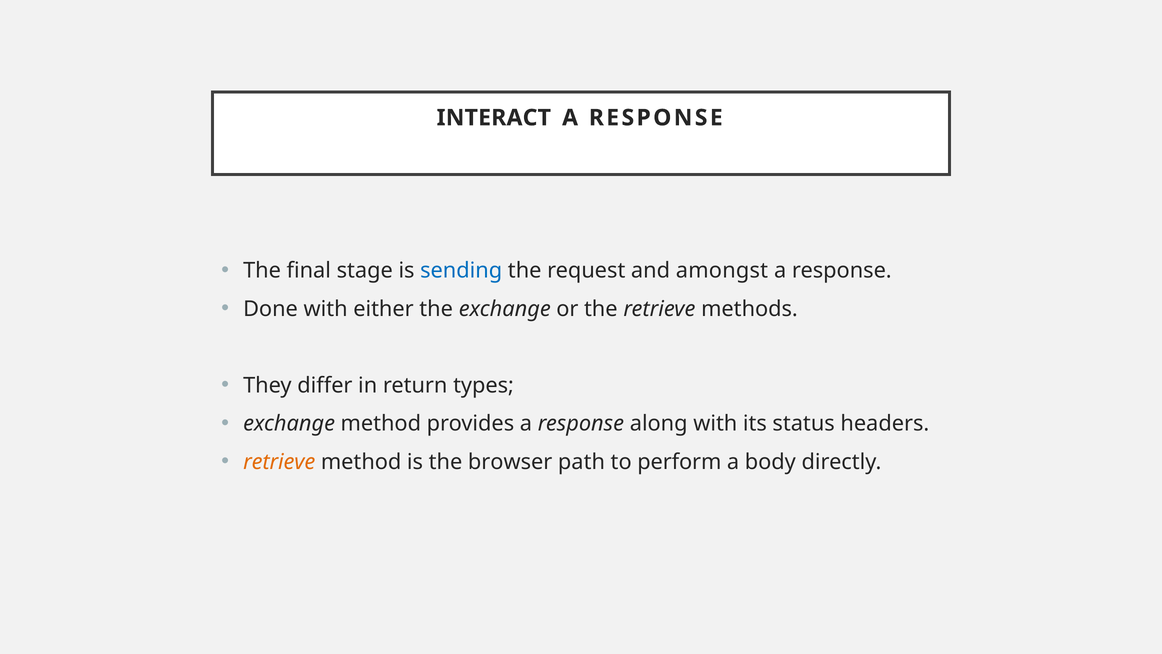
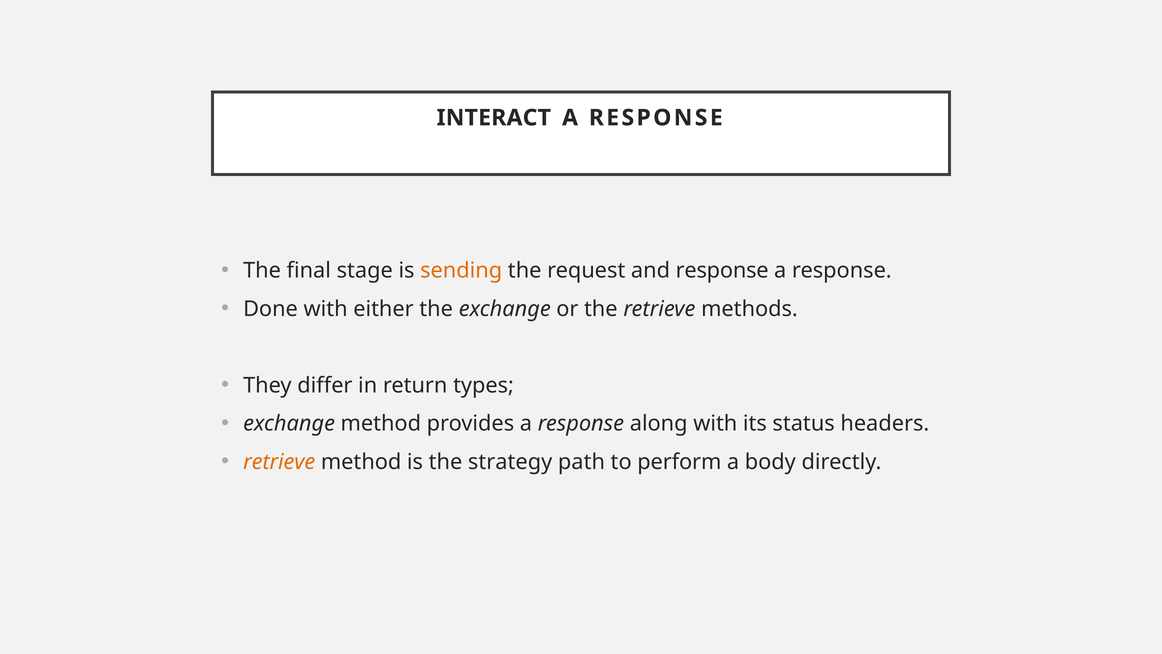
sending colour: blue -> orange (461, 270)
and amongst: amongst -> response (722, 270)
browser: browser -> strategy (510, 462)
